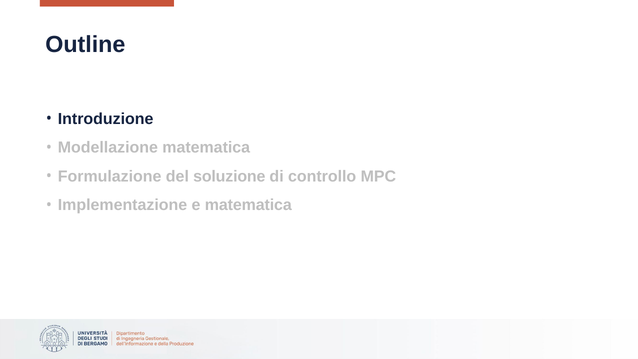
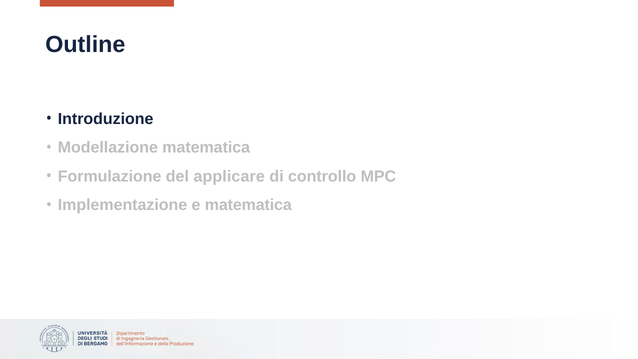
soluzione: soluzione -> applicare (229, 176)
